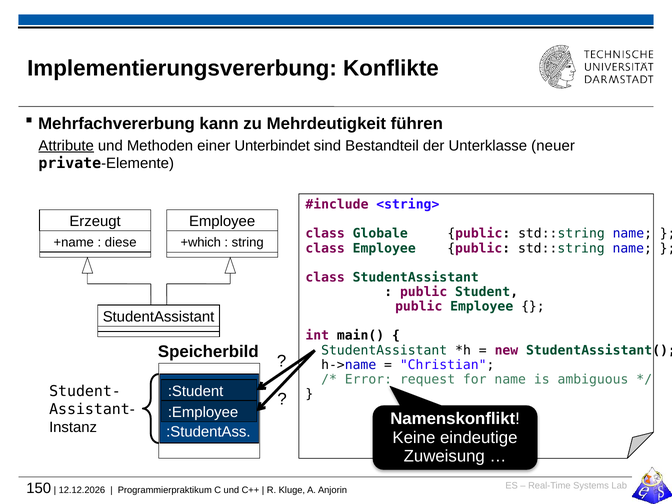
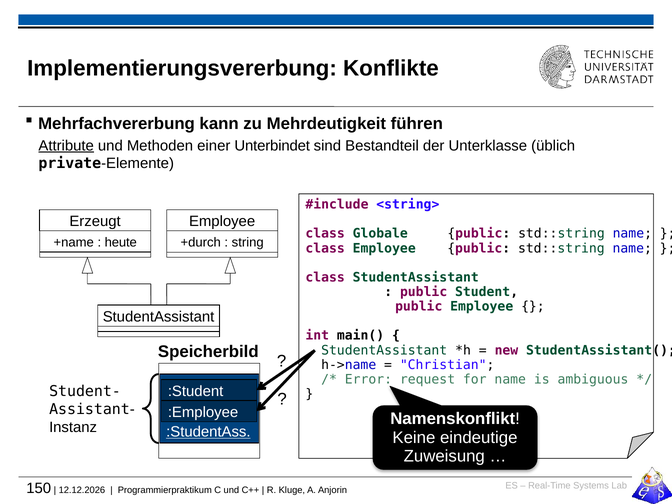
neuer: neuer -> üblich (553, 146)
diese: diese -> heute (121, 242)
+which: +which -> +durch (201, 242)
:StudentAss underline: none -> present (208, 432)
